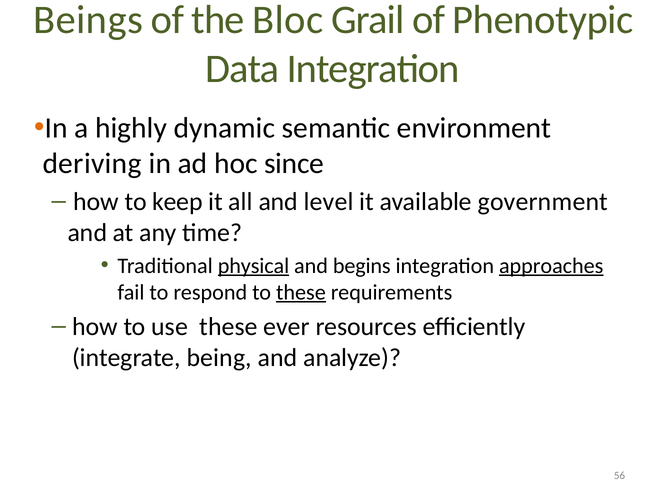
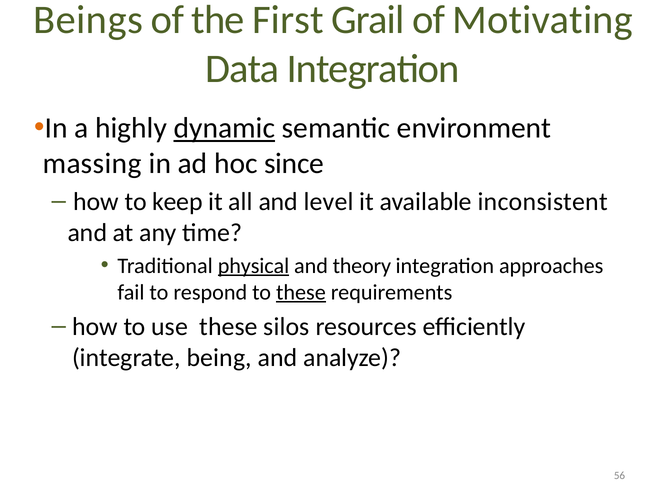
Bloc: Bloc -> First (288, 20)
Phenotypic: Phenotypic -> Motivating (543, 20)
dynamic underline: none -> present (224, 128)
deriving: deriving -> massing (92, 164)
government: government -> inconsistent (543, 202)
begins: begins -> theory (362, 266)
approaches underline: present -> none (551, 266)
ever: ever -> silos (286, 327)
